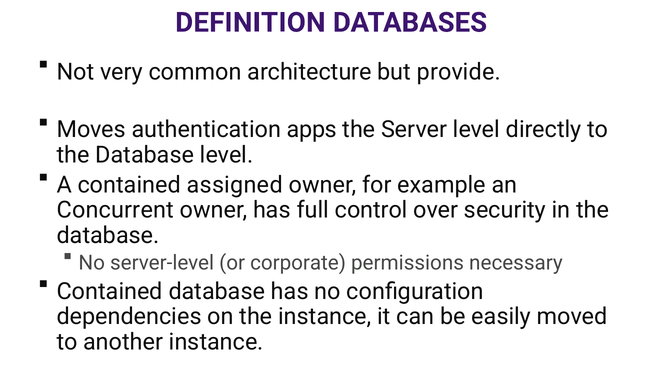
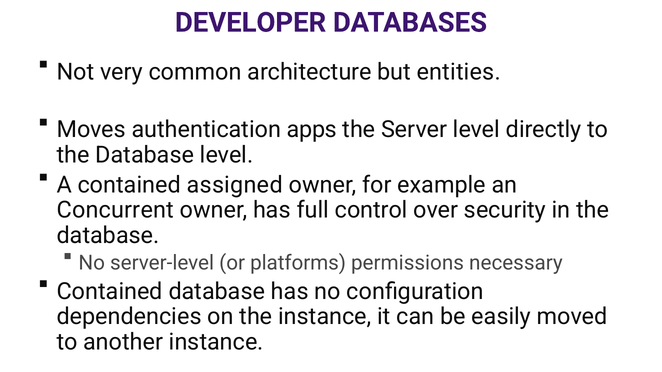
DEFINITION: DEFINITION -> DEVELOPER (251, 23)
provide: provide -> entities (459, 72)
corporate: corporate -> platforms (298, 263)
